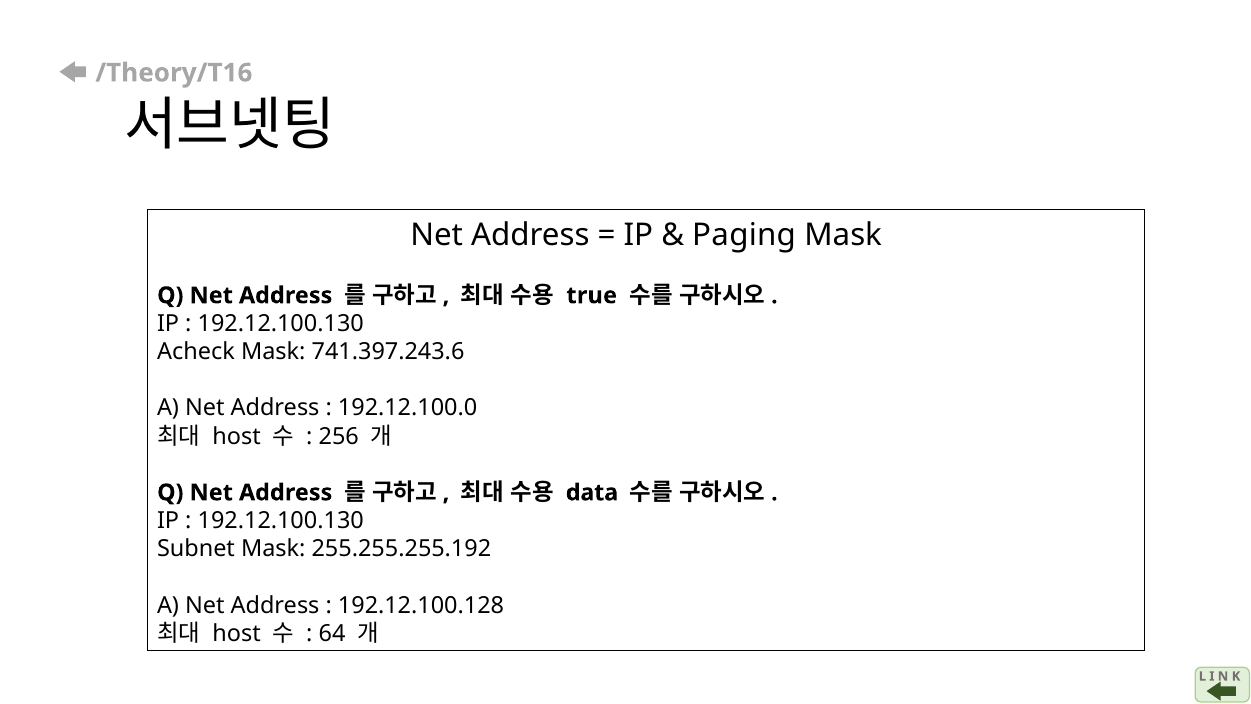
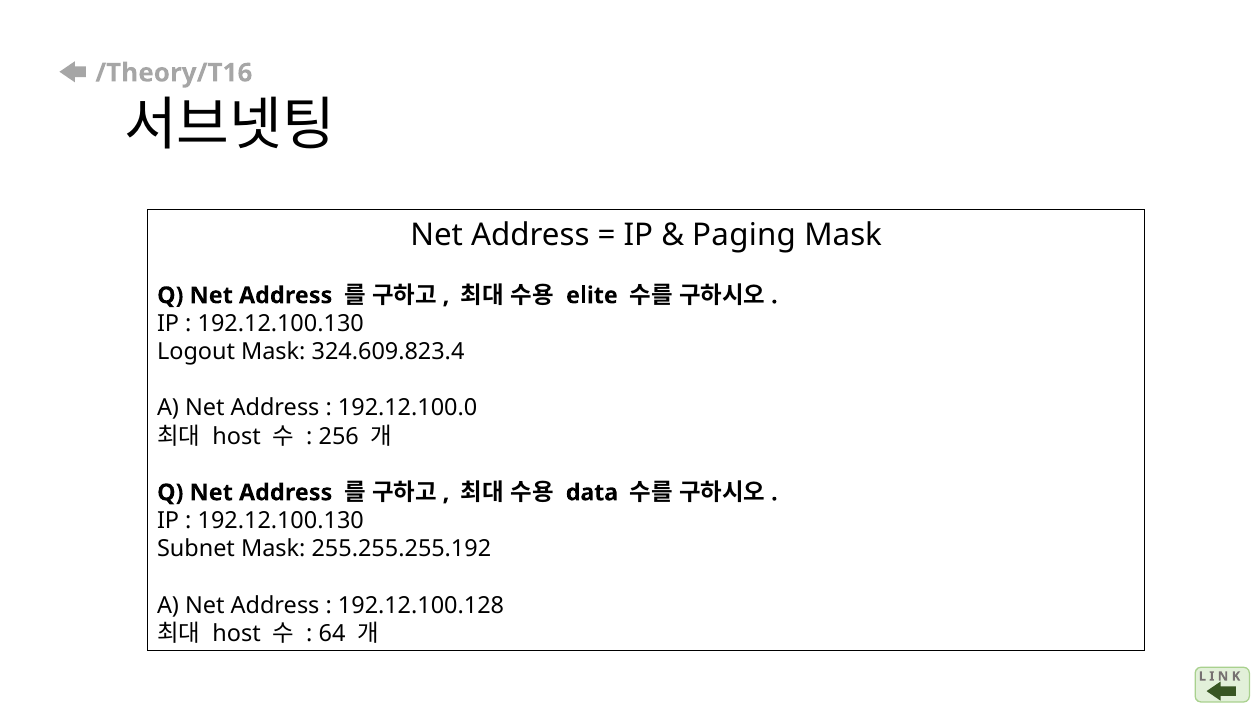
true: true -> elite (592, 295)
Acheck: Acheck -> Logout (196, 352)
741.397.243.6: 741.397.243.6 -> 324.609.823.4 (388, 352)
